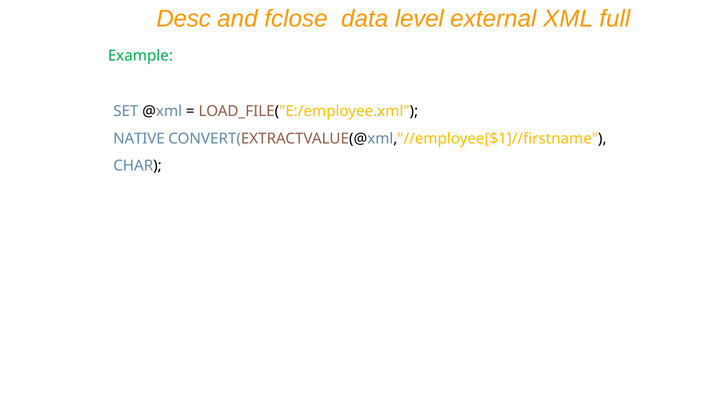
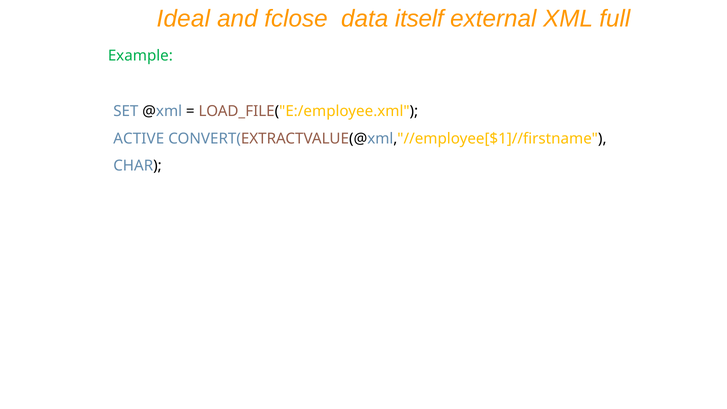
Desc: Desc -> Ideal (183, 19)
level: level -> itself (419, 19)
NATIVE: NATIVE -> ACTIVE (139, 139)
